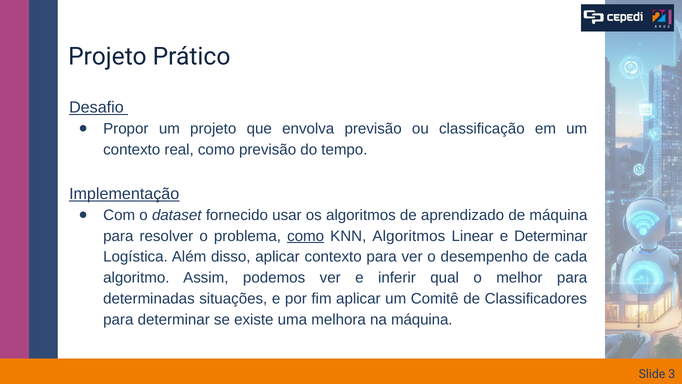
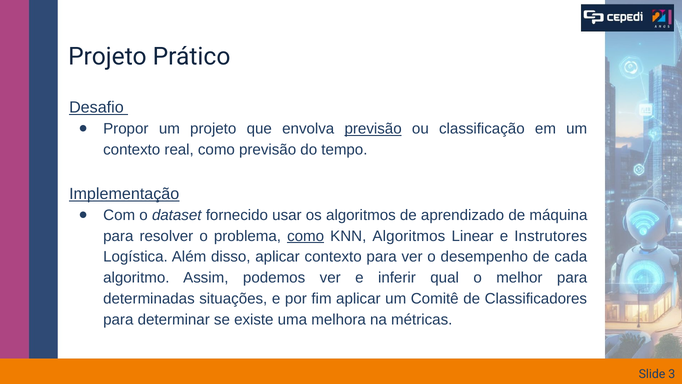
previsão underline: none -> present (373, 129)
e Determinar: Determinar -> Instrutores (551, 236)
na máquina: máquina -> métricas (422, 319)
